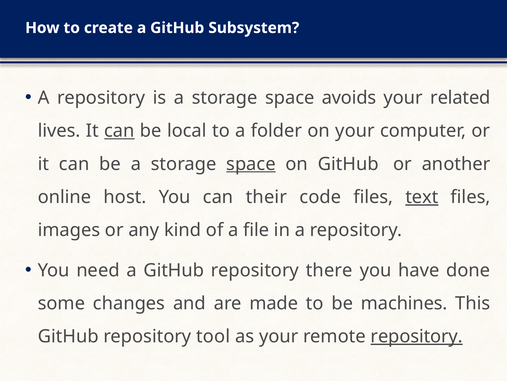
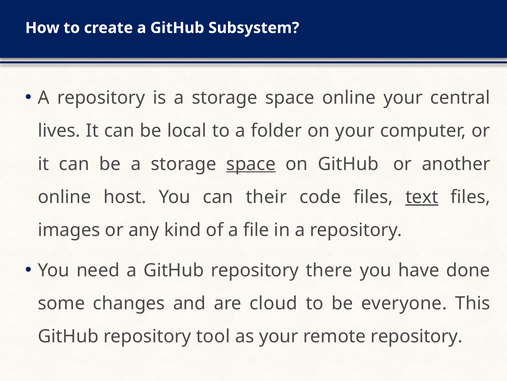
space avoids: avoids -> online (349, 98)
related: related -> central (460, 98)
can underline: present -> none (119, 131)
made: made -> cloud (274, 303)
machines: machines -> everyone (404, 303)
repository underline: present -> none (417, 336)
